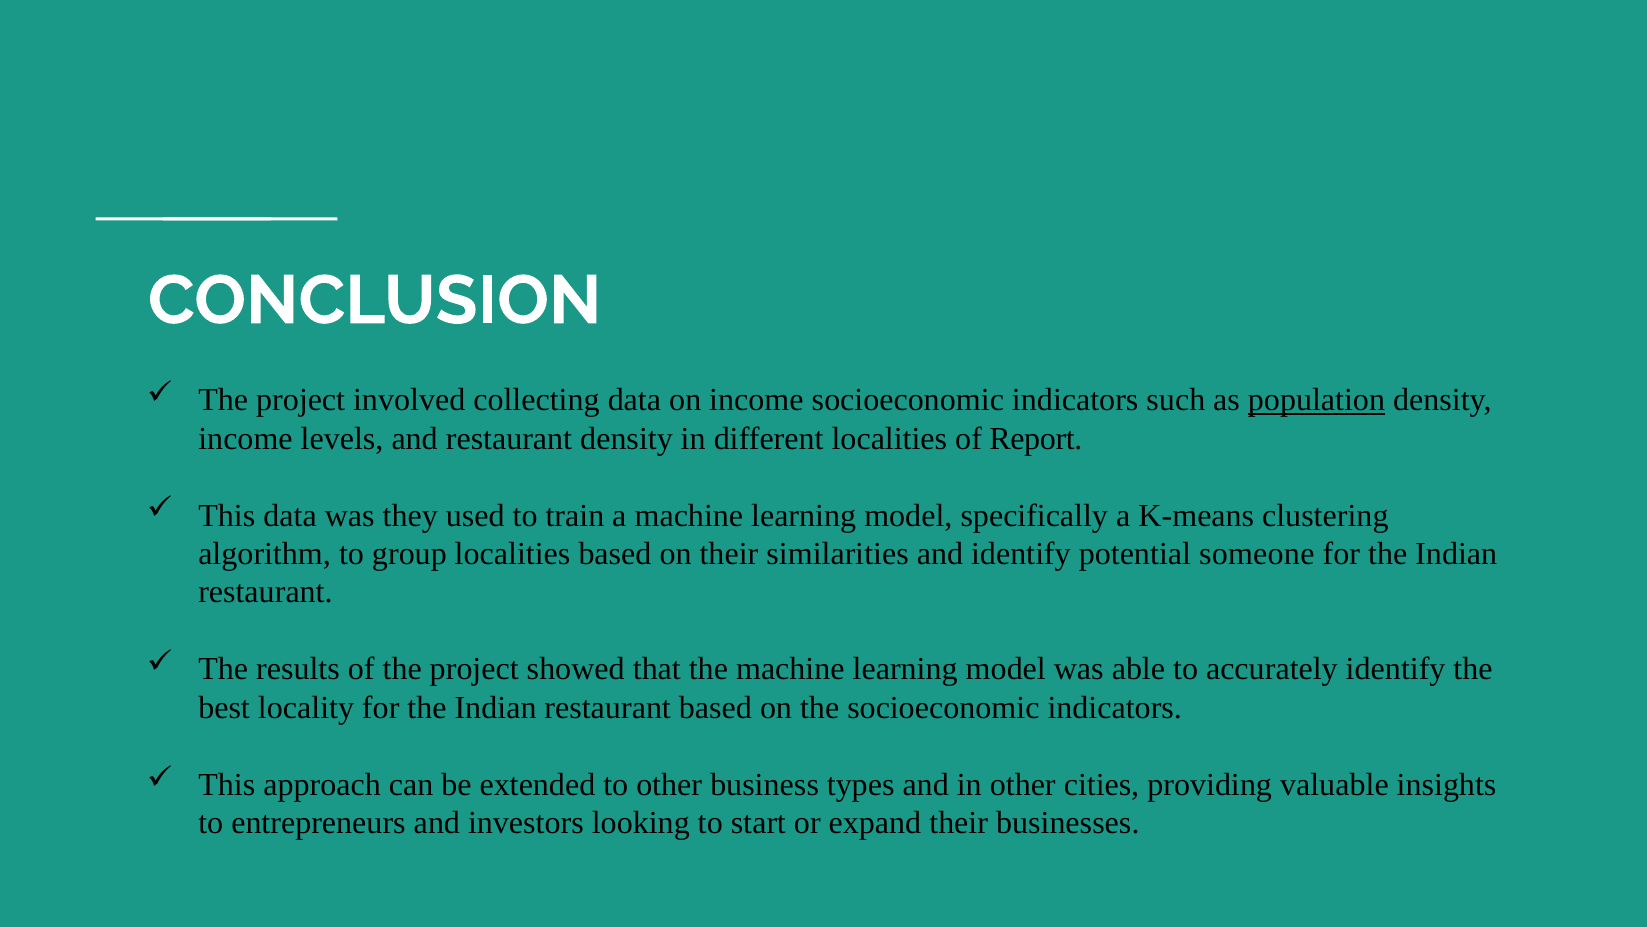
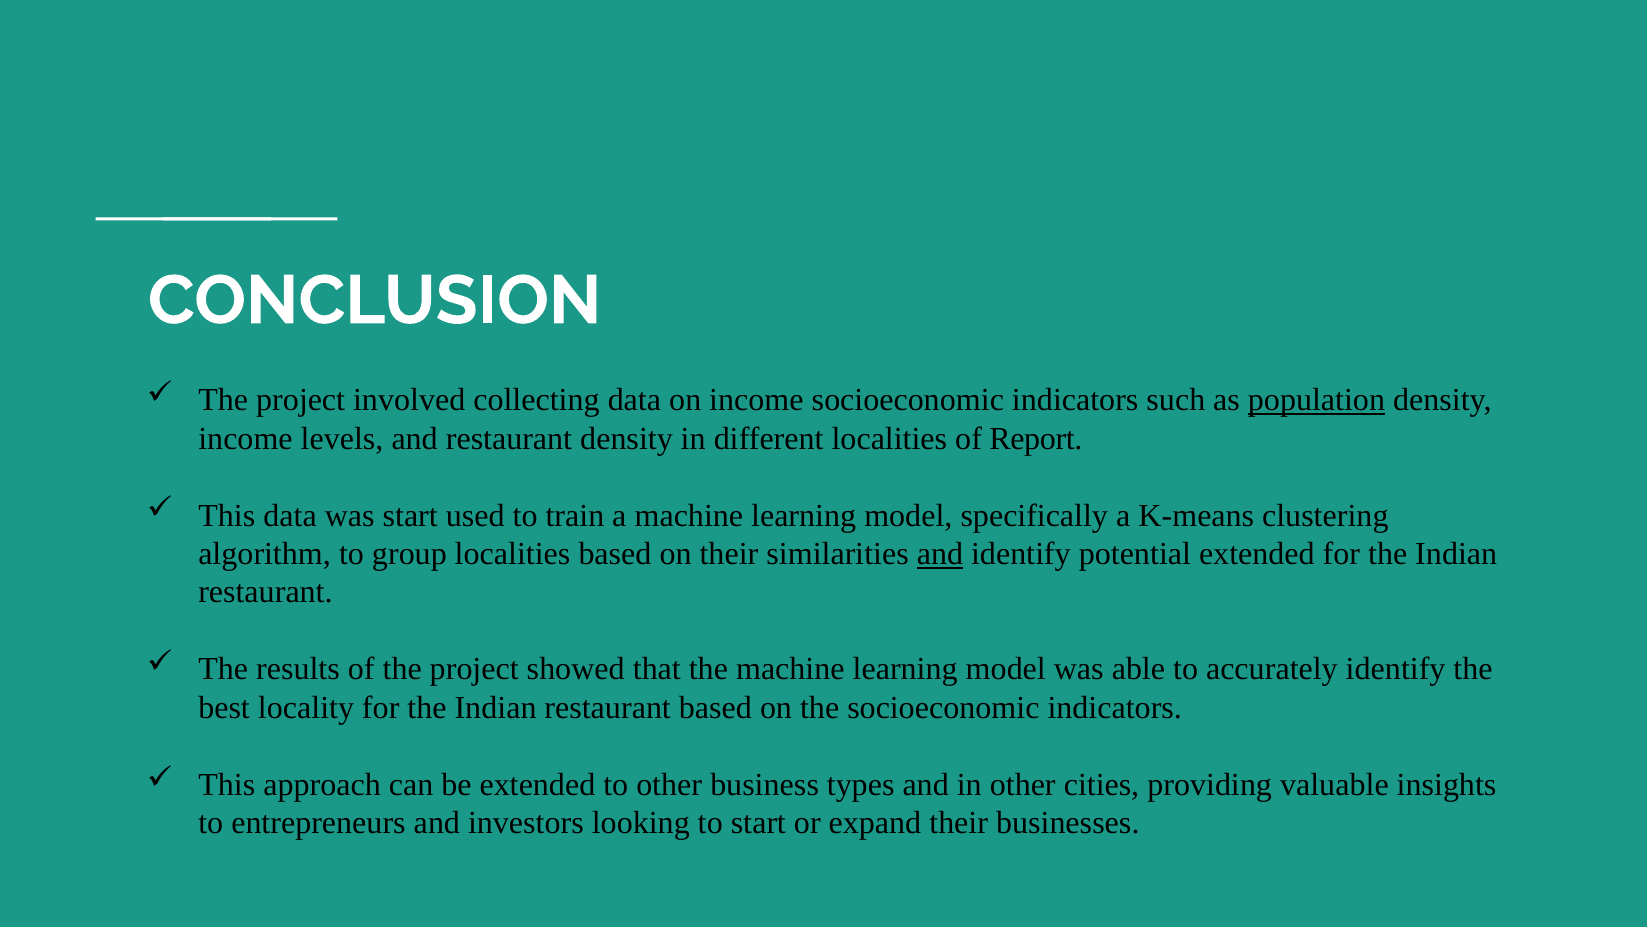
was they: they -> start (410, 515)
and underline: none -> present (940, 554)
potential someone: someone -> extended (1257, 554)
